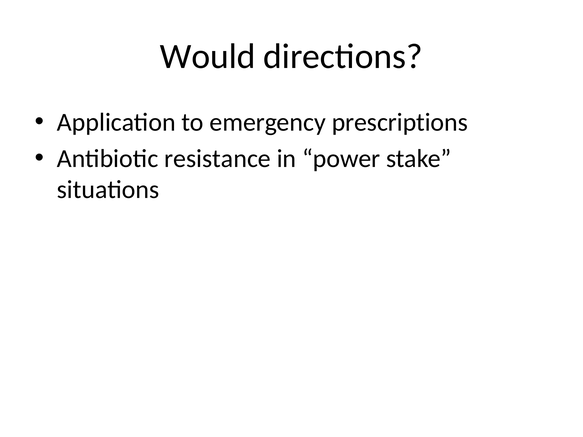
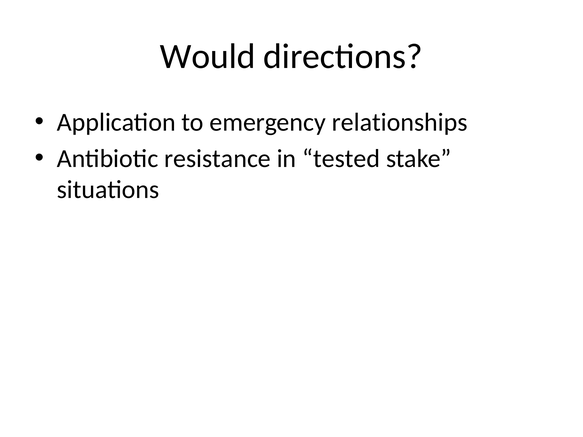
prescriptions: prescriptions -> relationships (400, 122)
power: power -> tested (341, 159)
